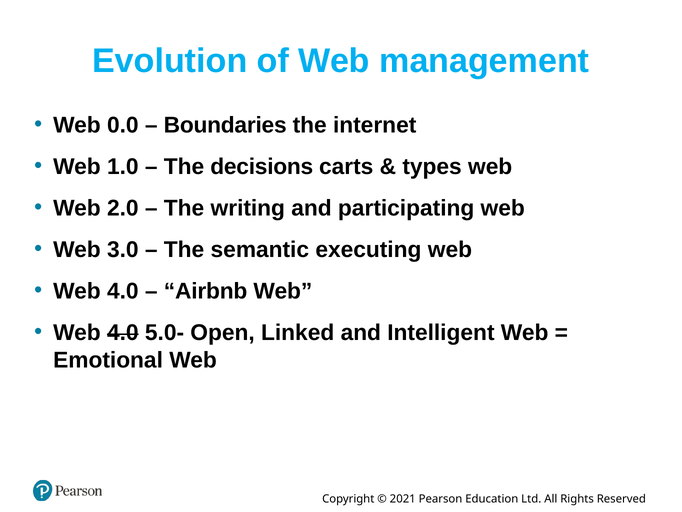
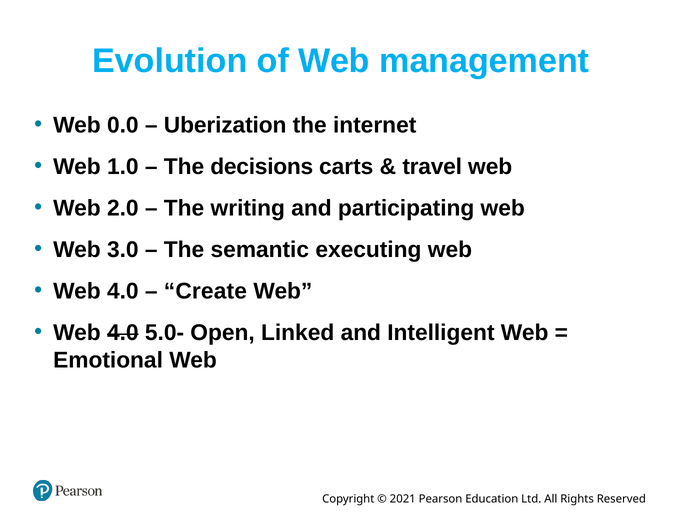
Boundaries: Boundaries -> Uberization (225, 125)
types: types -> travel (432, 166)
Airbnb: Airbnb -> Create (205, 291)
